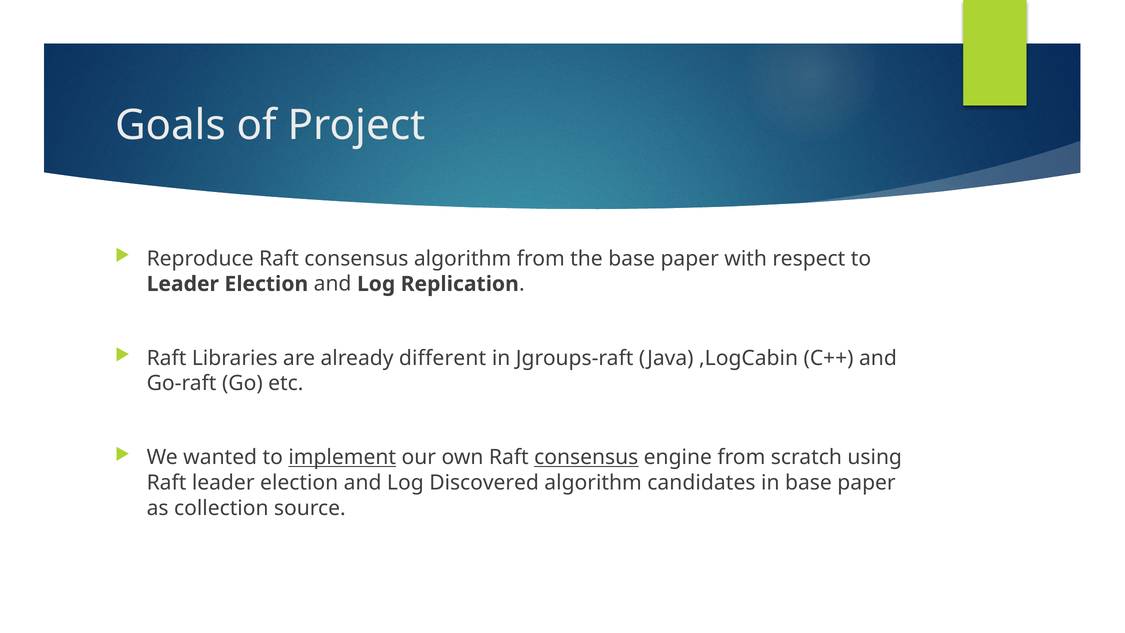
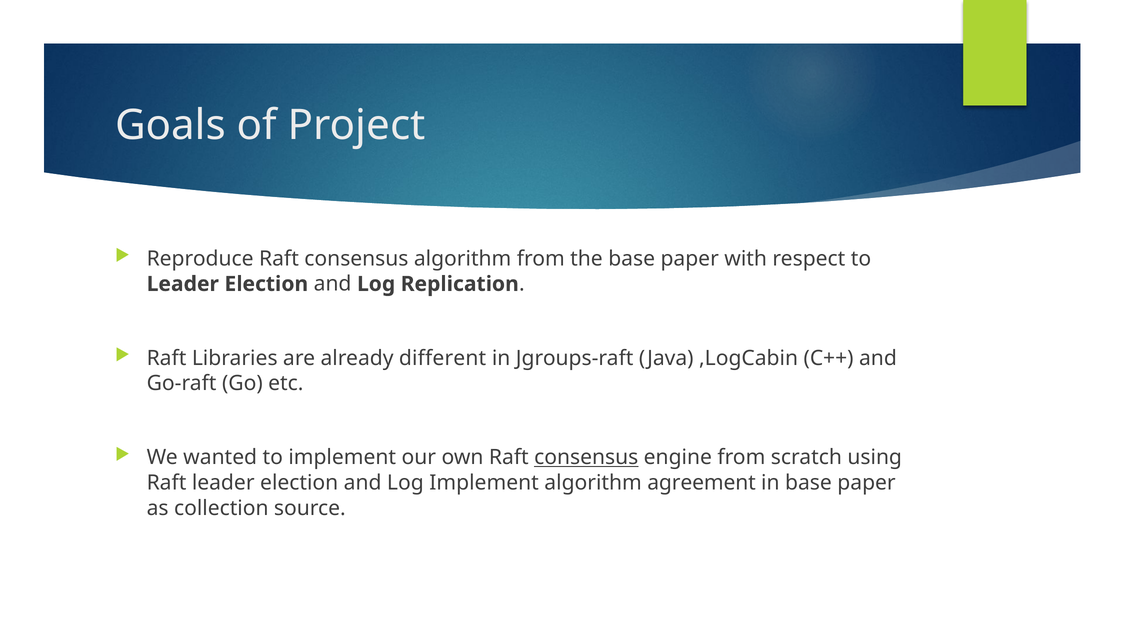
implement underline: present -> none (342, 457)
Log Discovered: Discovered -> Implement (484, 483)
candidates: candidates -> agreement (702, 483)
